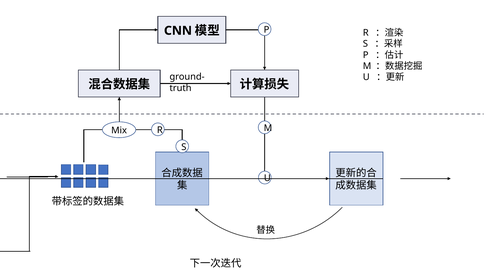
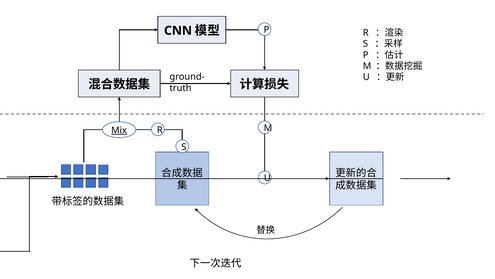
Mix underline: none -> present (119, 130)
